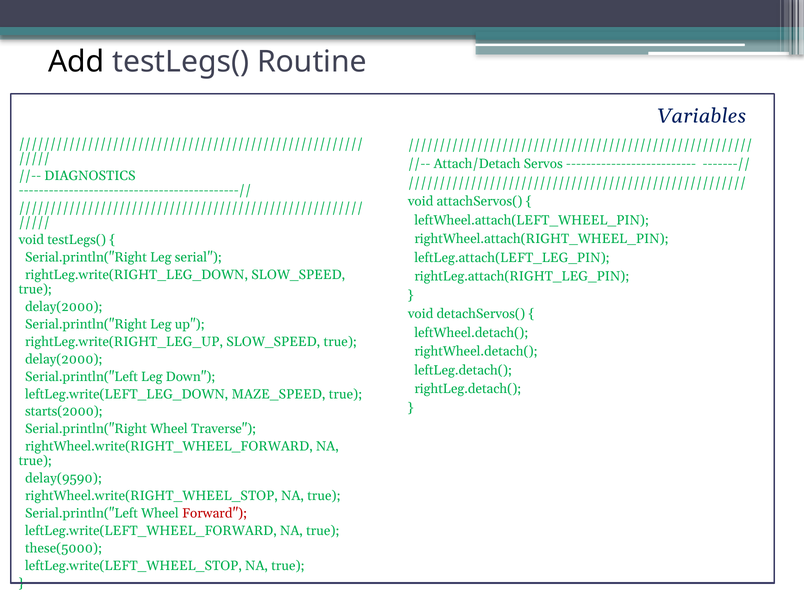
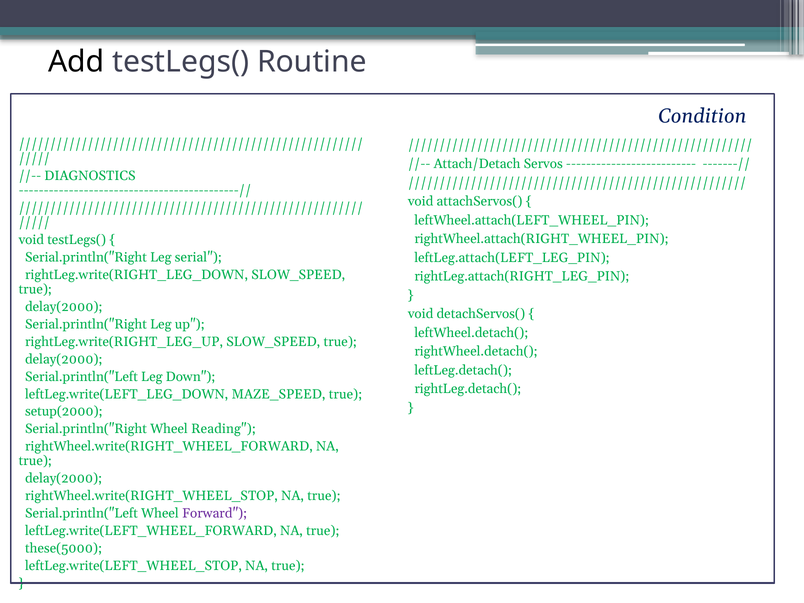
Variables: Variables -> Condition (702, 116)
starts(2000: starts(2000 -> setup(2000 (64, 412)
Traverse: Traverse -> Reading (224, 429)
delay(9590: delay(9590 -> delay(2000 (64, 478)
Forward colour: red -> purple (215, 513)
